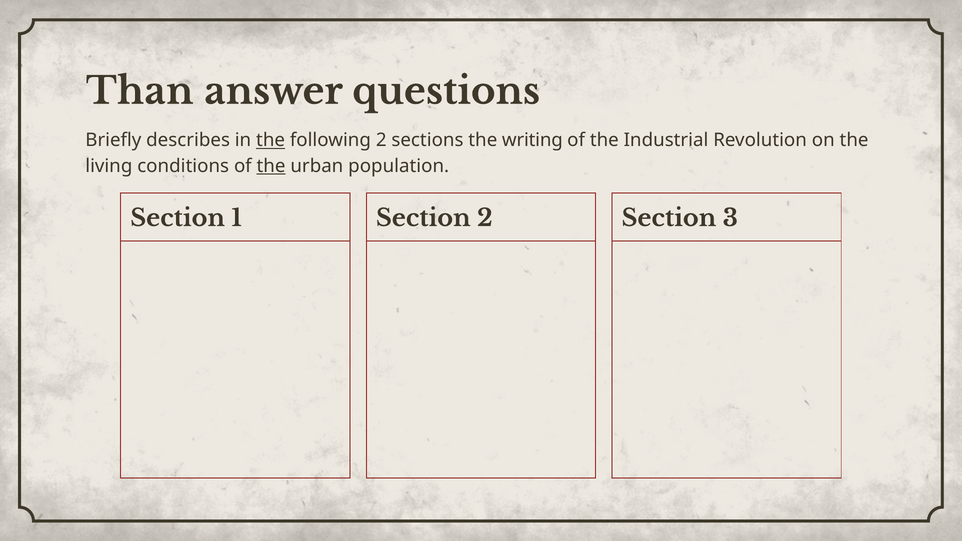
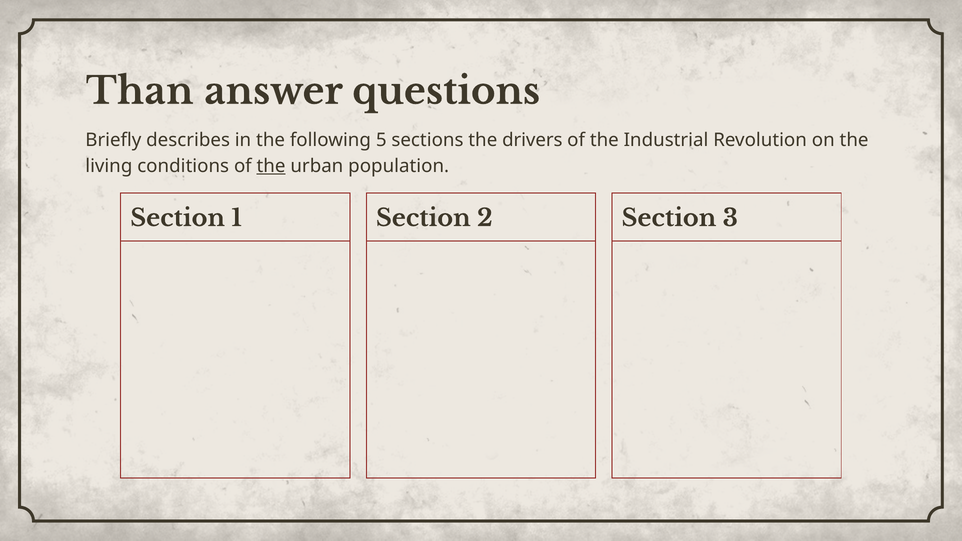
the underline: present -> none (271, 140)
following 2: 2 -> 5 (381, 140)
writing: writing -> drivers (532, 140)
